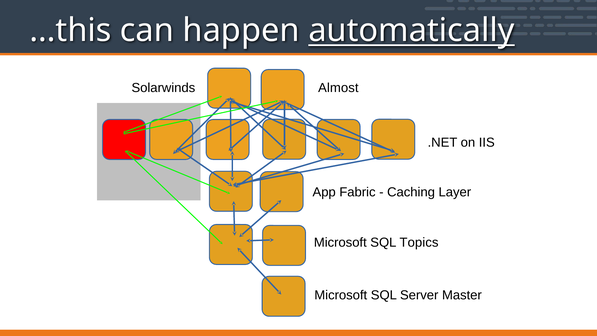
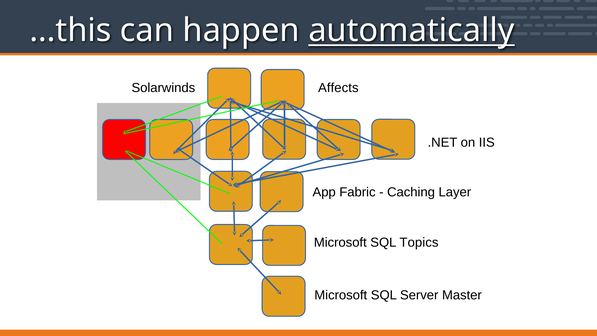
Almost: Almost -> Affects (338, 88)
